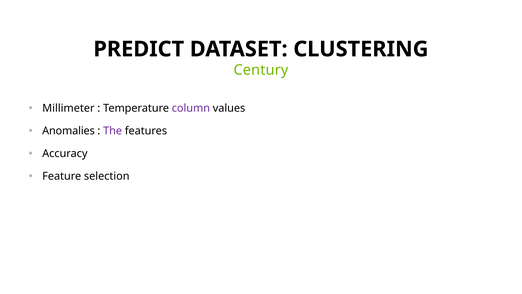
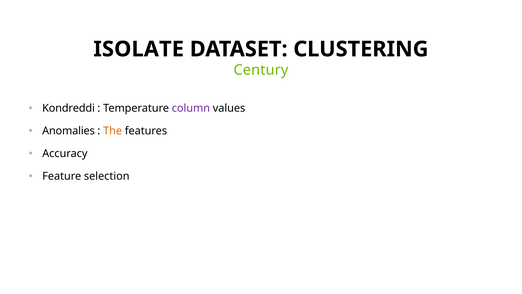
PREDICT: PREDICT -> ISOLATE (139, 49)
Millimeter: Millimeter -> Kondreddi (69, 108)
The colour: purple -> orange (113, 131)
